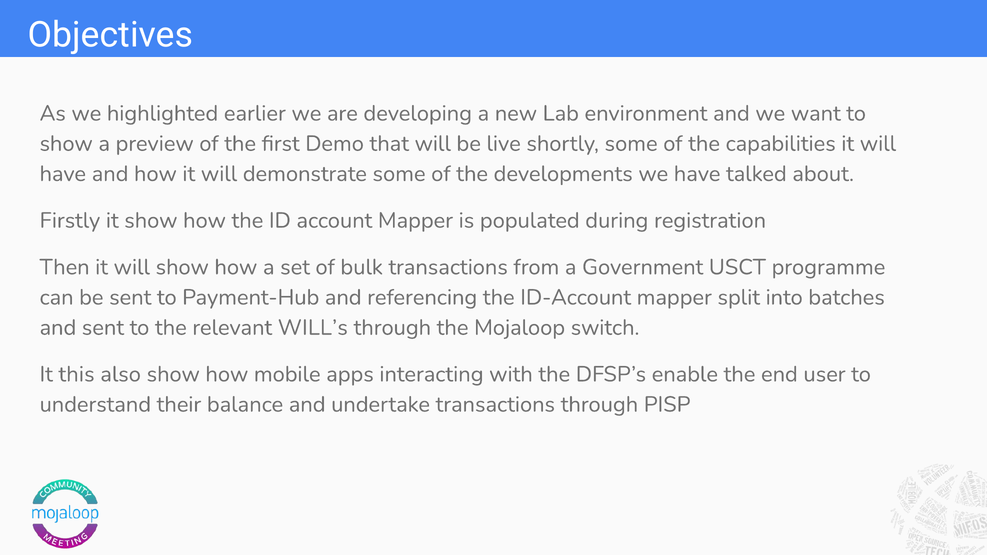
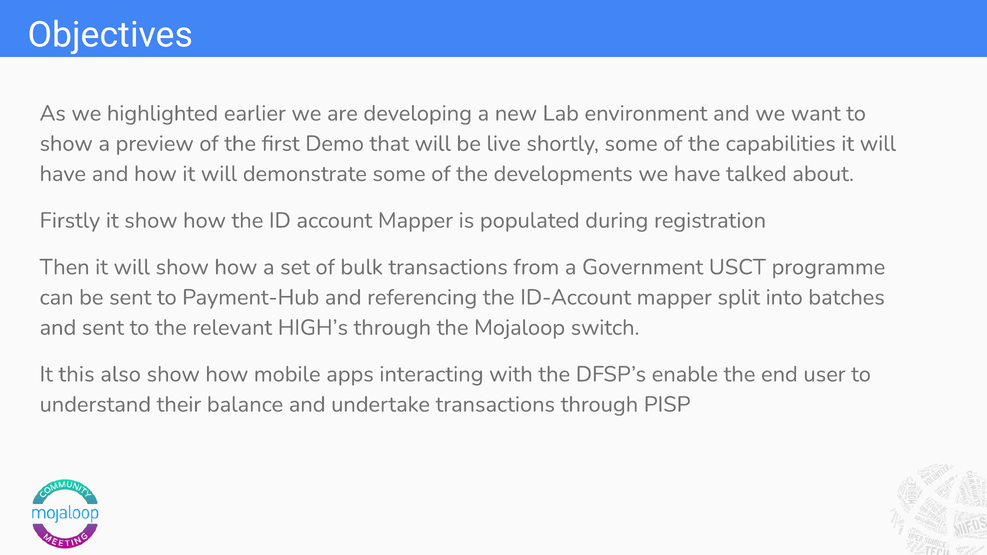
WILL’s: WILL’s -> HIGH’s (313, 328)
